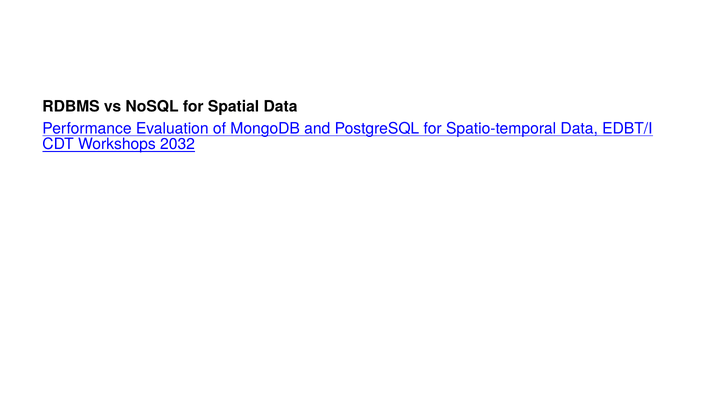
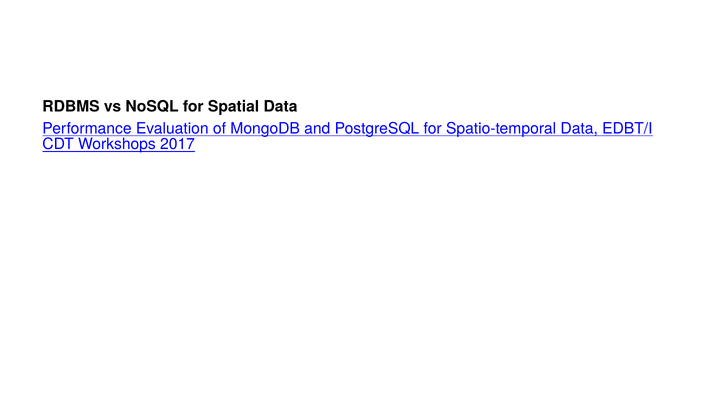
2032: 2032 -> 2017 (178, 144)
